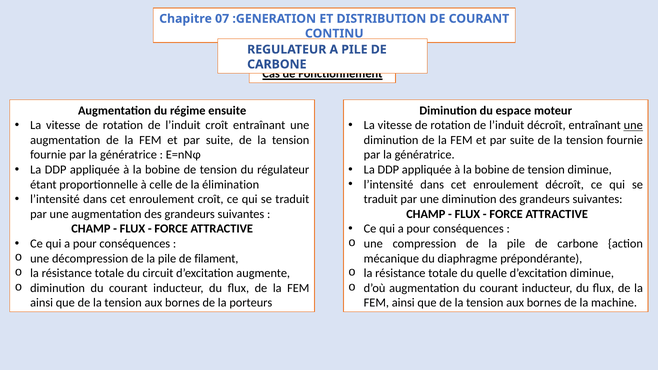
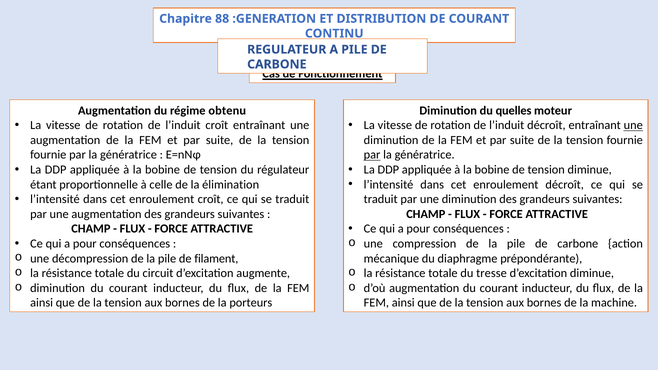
07: 07 -> 88 (222, 19)
ensuite: ensuite -> obtenu (227, 111)
espace: espace -> quelles (514, 111)
par underline: none -> present (372, 155)
quelle: quelle -> tresse (492, 273)
